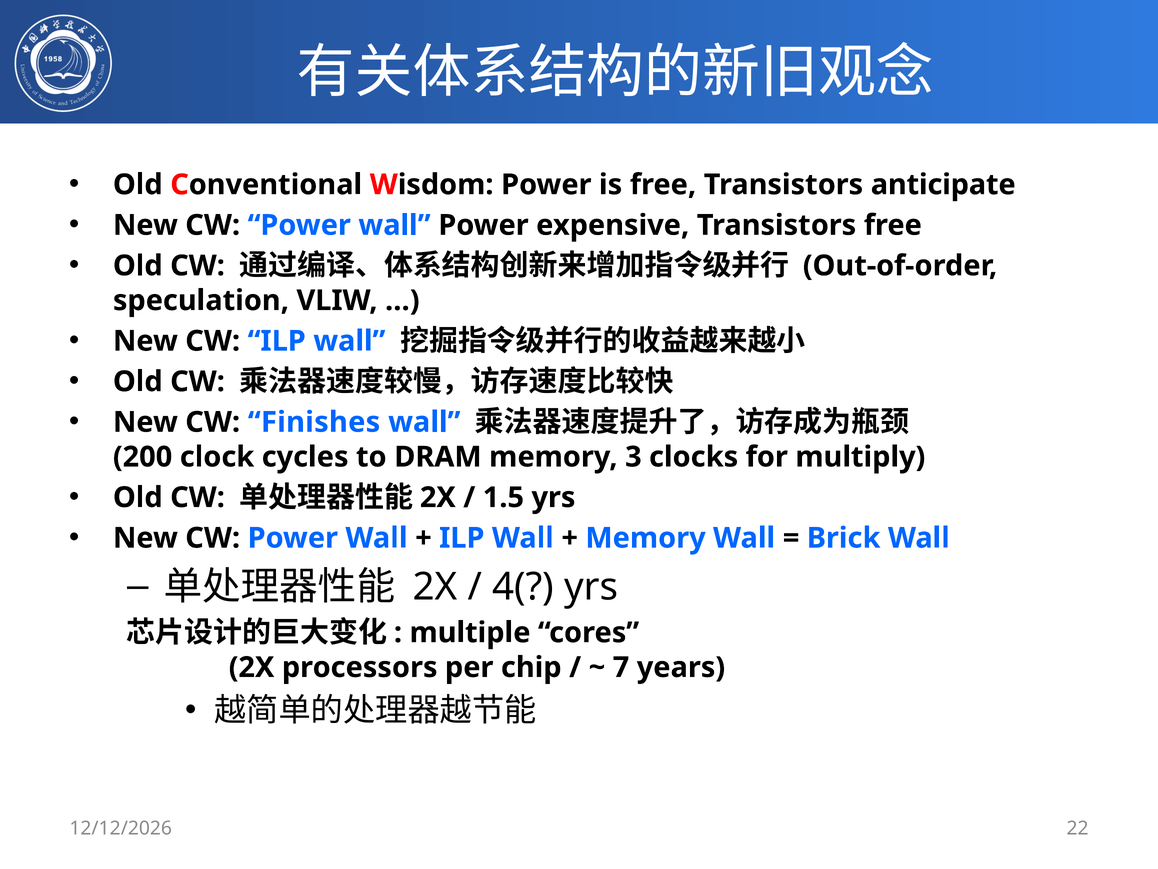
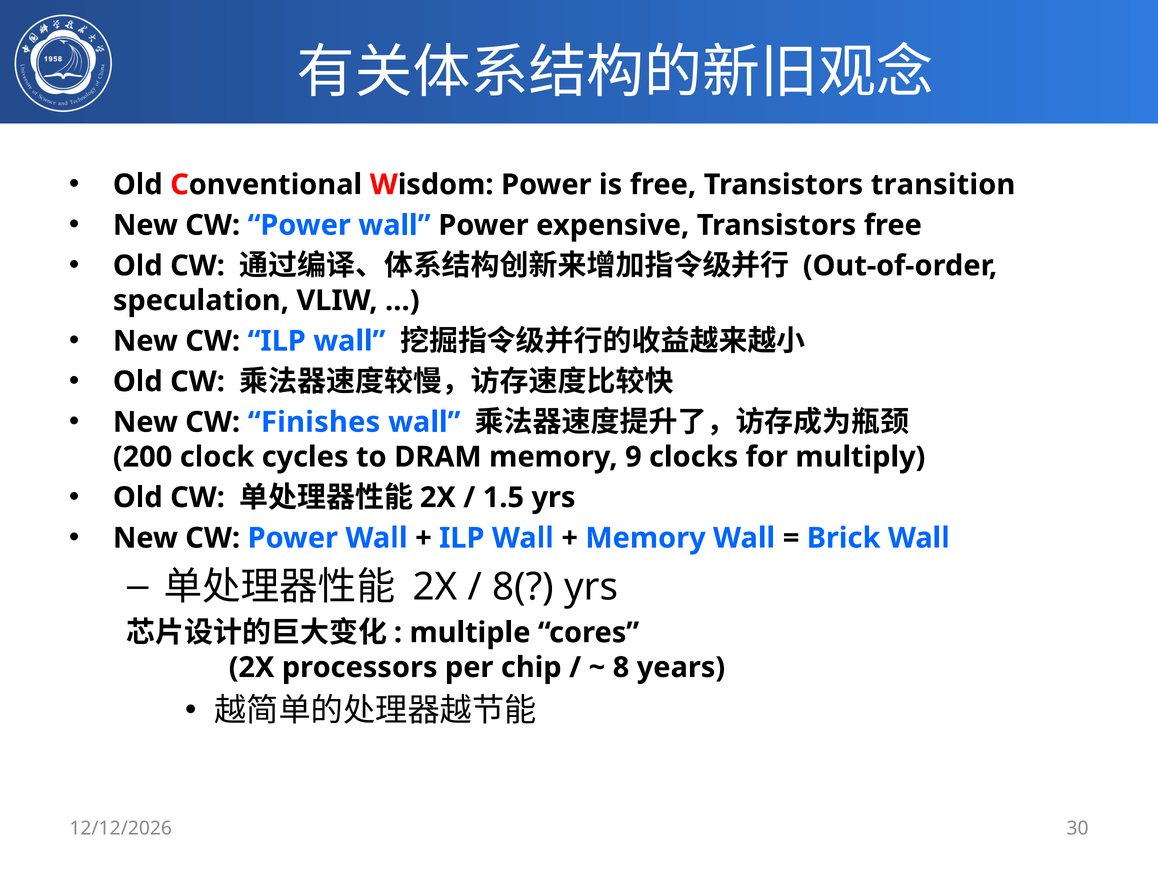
anticipate: anticipate -> transition (943, 185)
3: 3 -> 9 (633, 457)
4(: 4( -> 8( (523, 587)
7: 7 -> 8 (621, 667)
22: 22 -> 30 (1078, 828)
